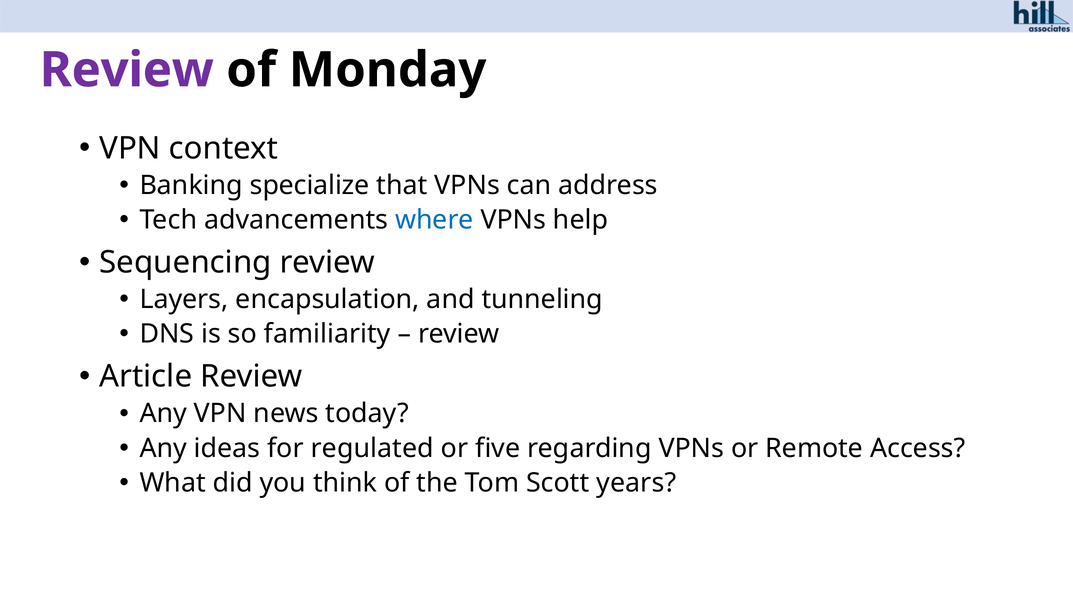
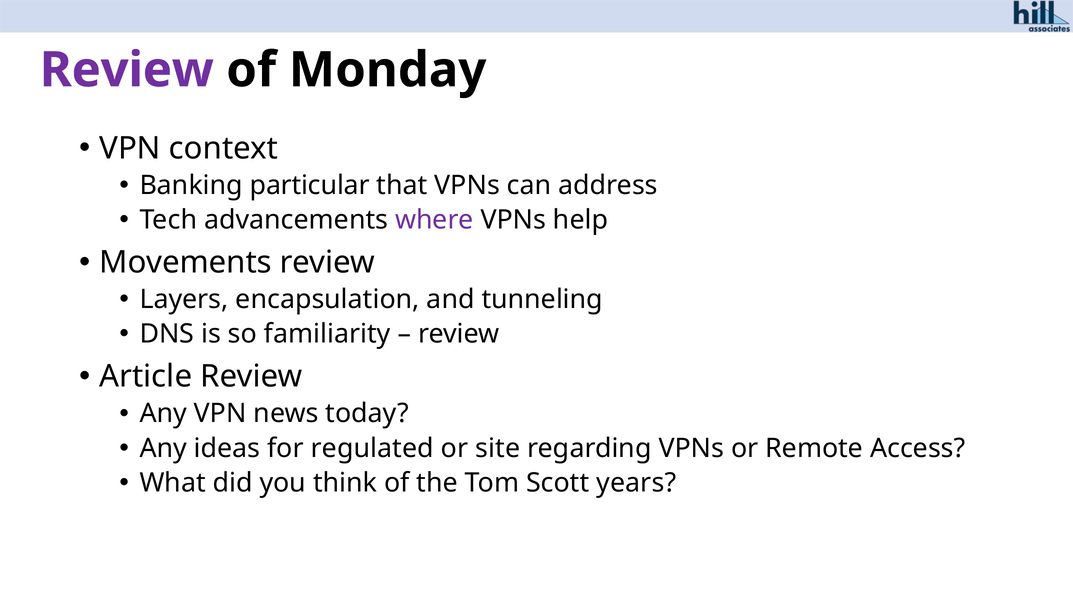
specialize: specialize -> particular (310, 185)
where colour: blue -> purple (434, 220)
Sequencing: Sequencing -> Movements (186, 262)
five: five -> site (498, 448)
